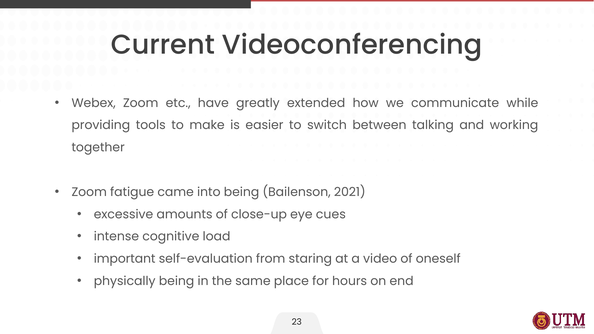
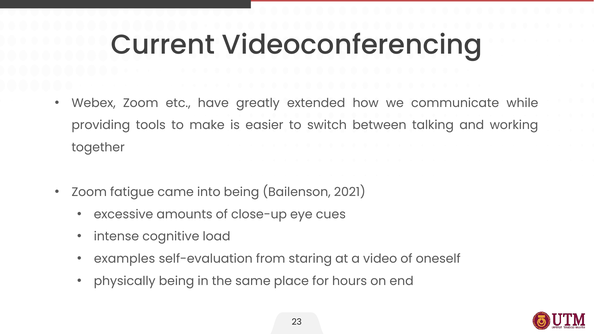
important: important -> examples (125, 259)
